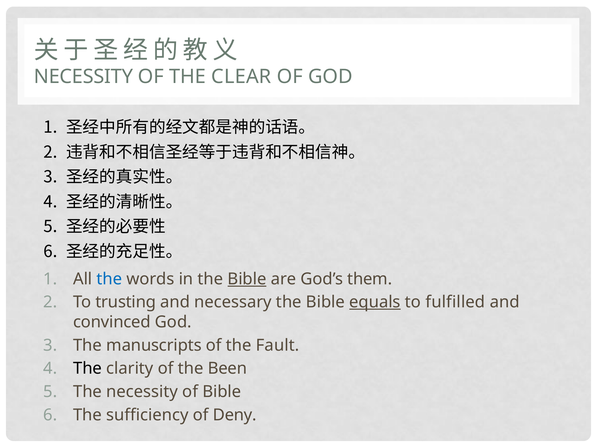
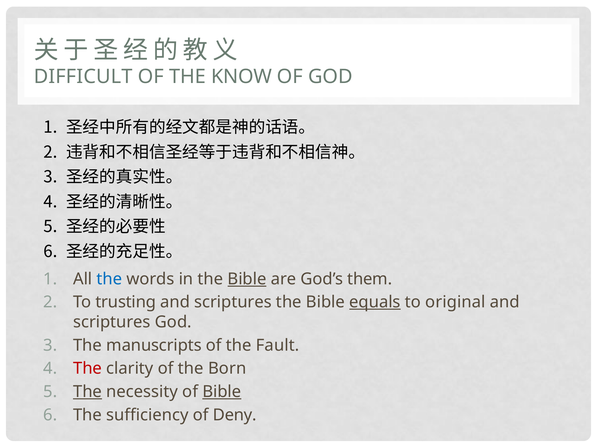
NECESSITY: NECESSITY -> DIFFICULT (83, 77)
CLEAR: CLEAR -> KNOW (242, 77)
necessary: necessary -> scriptures (233, 303)
fulfilled: fulfilled -> original (455, 303)
convinced: convinced -> scriptures (112, 323)
The colour: black -> red (88, 369)
Been: Been -> Born (227, 369)
The underline: none -> present (88, 392)
Bible underline: none -> present (222, 392)
